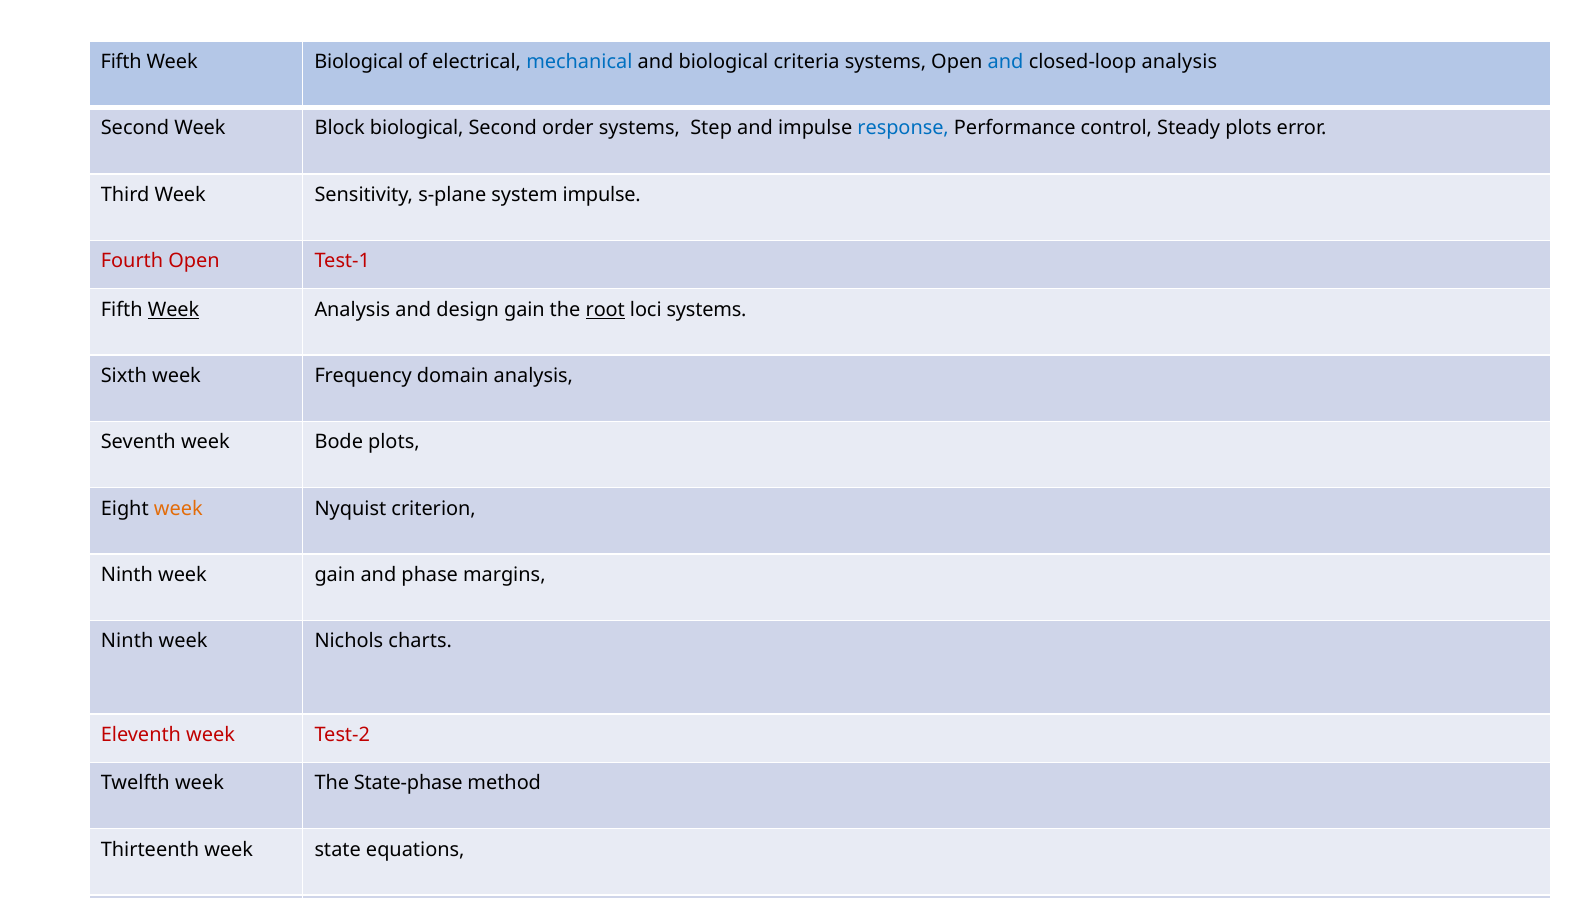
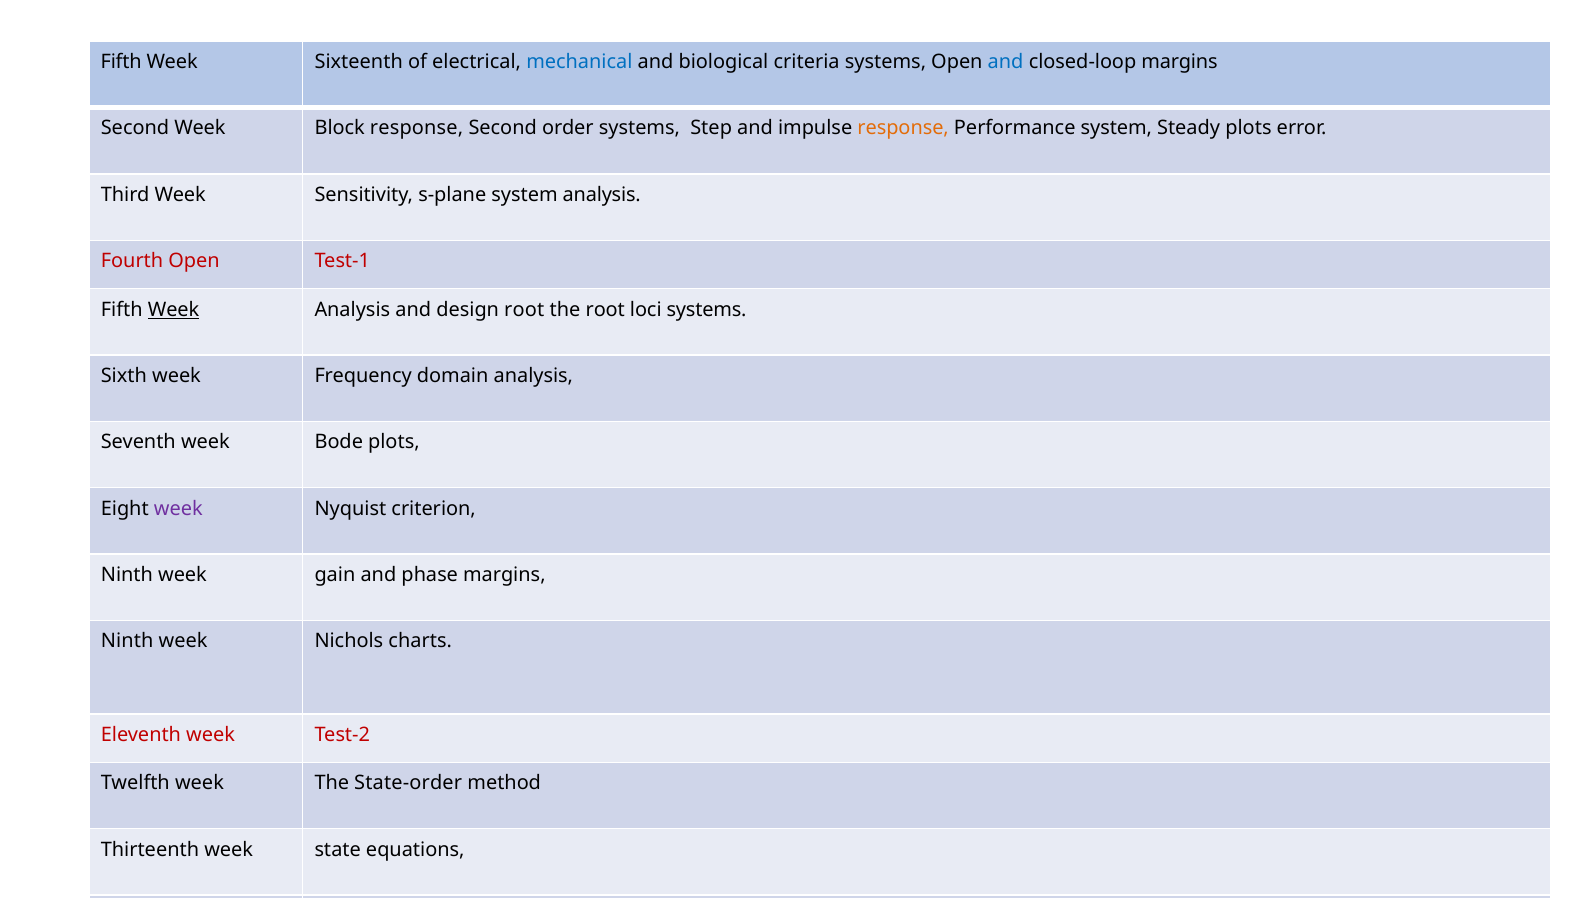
Week Biological: Biological -> Sixteenth (359, 62)
closed-loop analysis: analysis -> margins (1180, 62)
Block biological: biological -> response (417, 128)
response colour: blue -> orange (903, 128)
Performance control: control -> system (1116, 128)
system impulse: impulse -> analysis (602, 195)
design gain: gain -> root (524, 309)
root underline: present -> none (605, 309)
week colour: orange -> purple (178, 508)
State-phase: State-phase -> State-order (408, 783)
